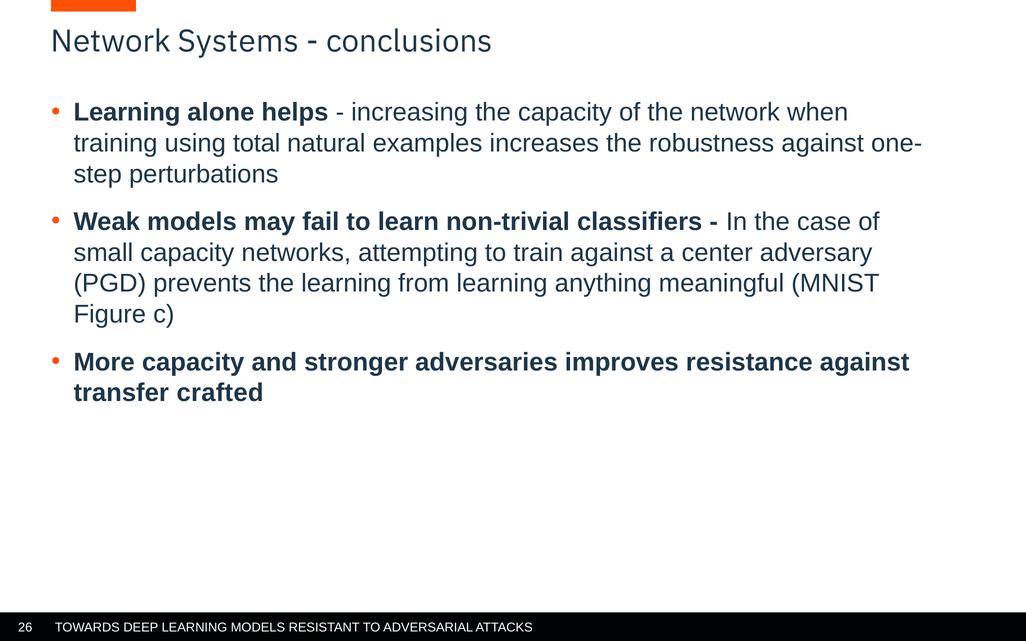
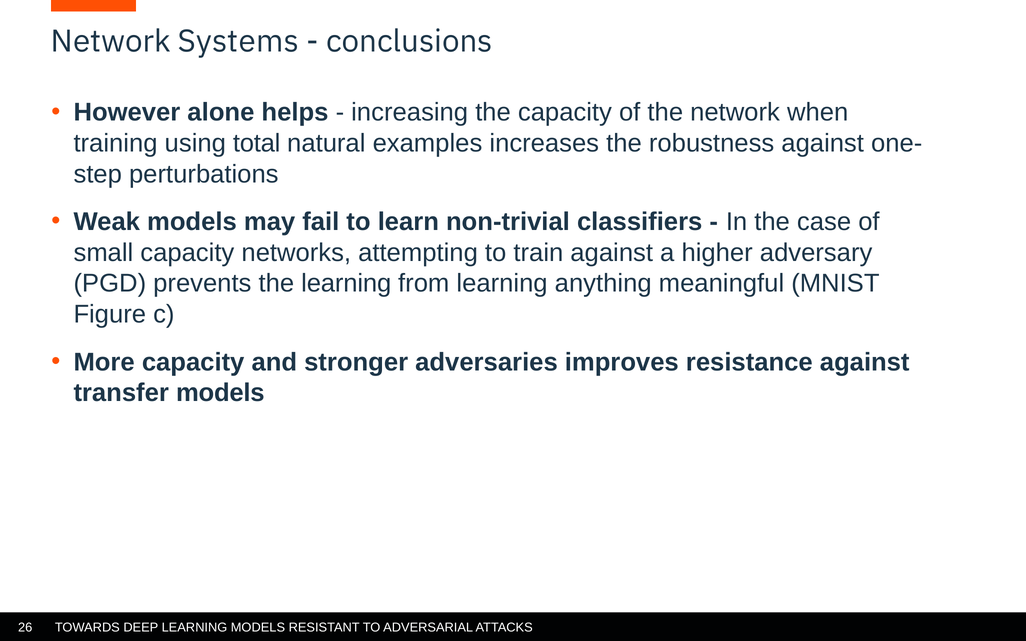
Learning: Learning -> However (127, 113)
center: center -> higher (717, 253)
transfer crafted: crafted -> models (220, 393)
